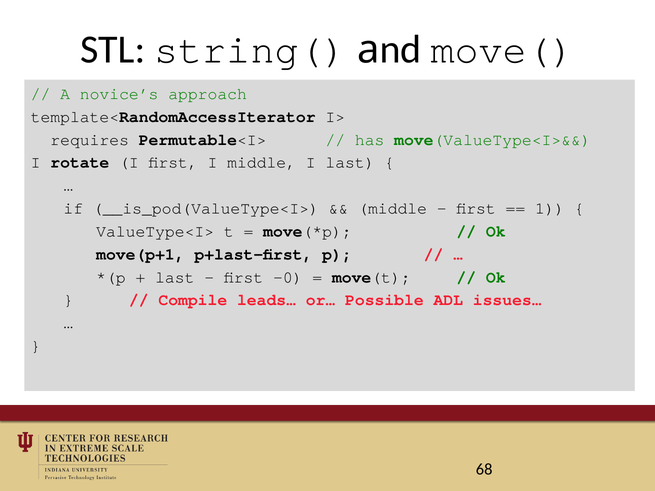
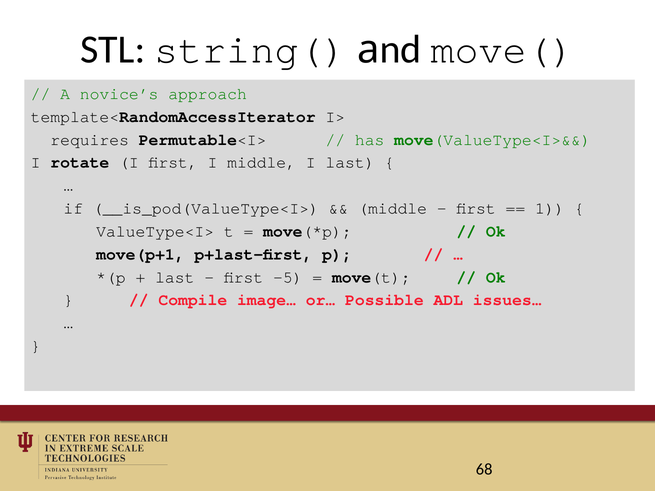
-0: -0 -> -5 (288, 277)
leads…: leads… -> image… (267, 300)
